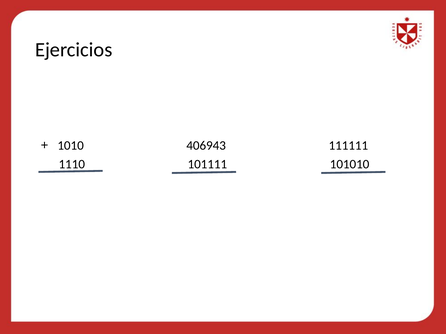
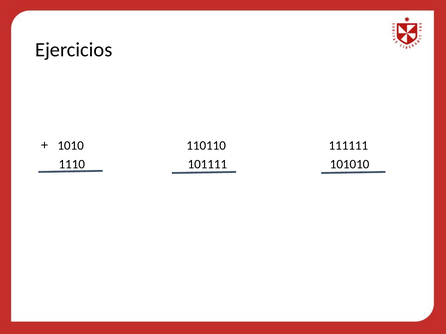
406943: 406943 -> 110110 (206, 146)
